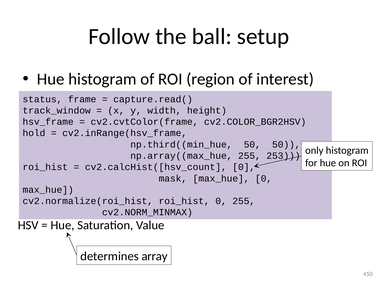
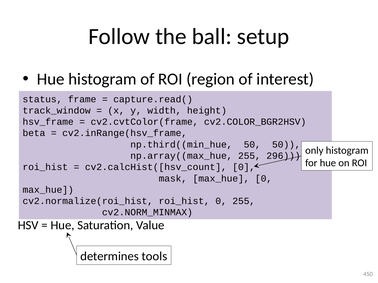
hold: hold -> beta (34, 133)
253: 253 -> 296 (283, 156)
array: array -> tools (154, 257)
